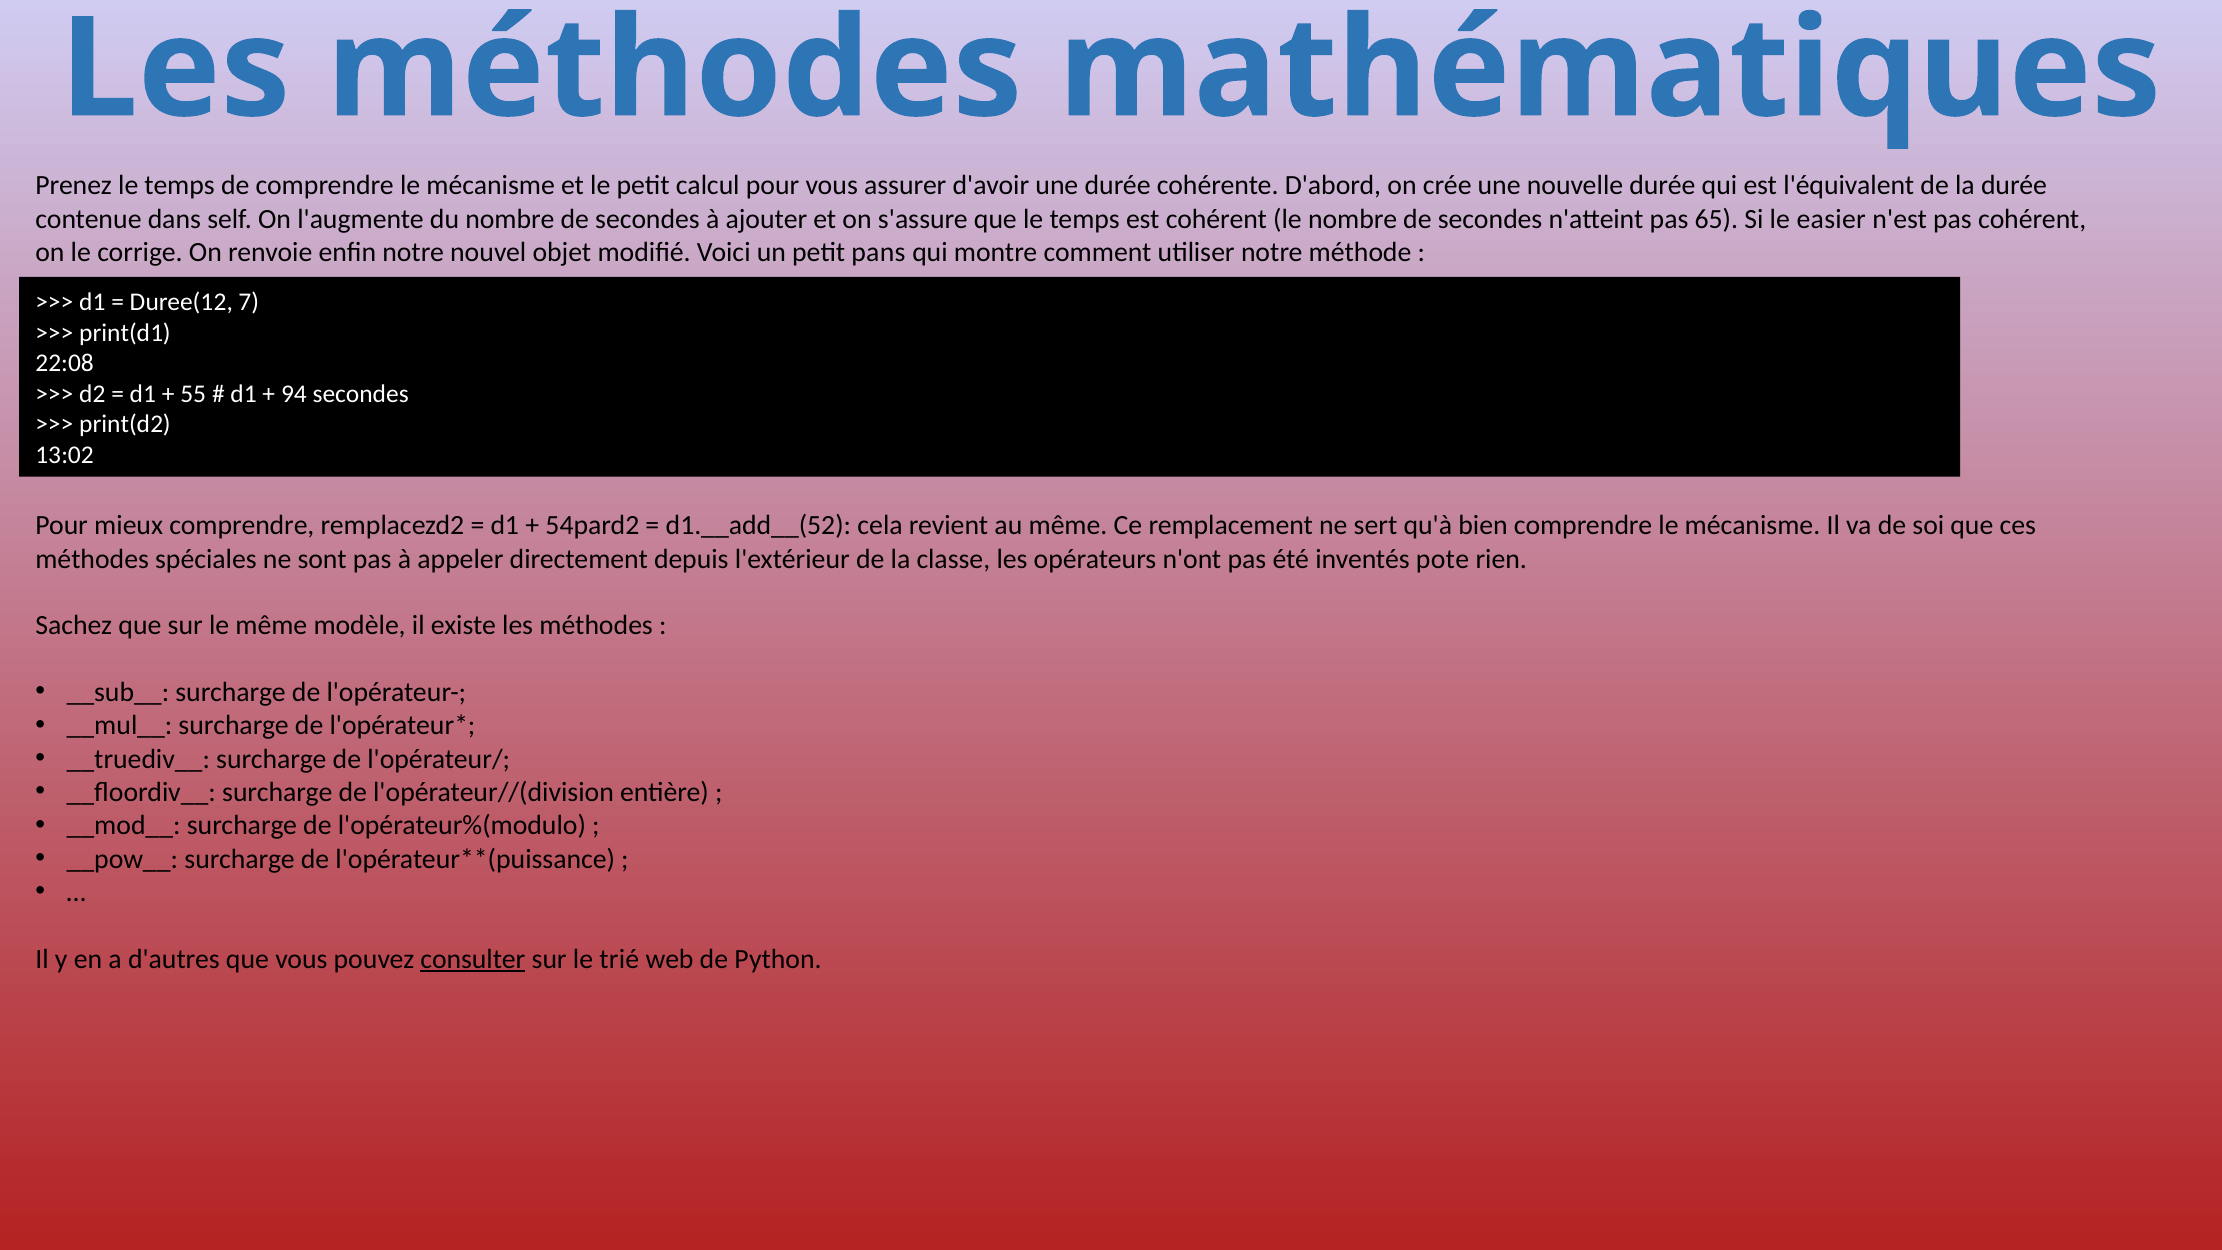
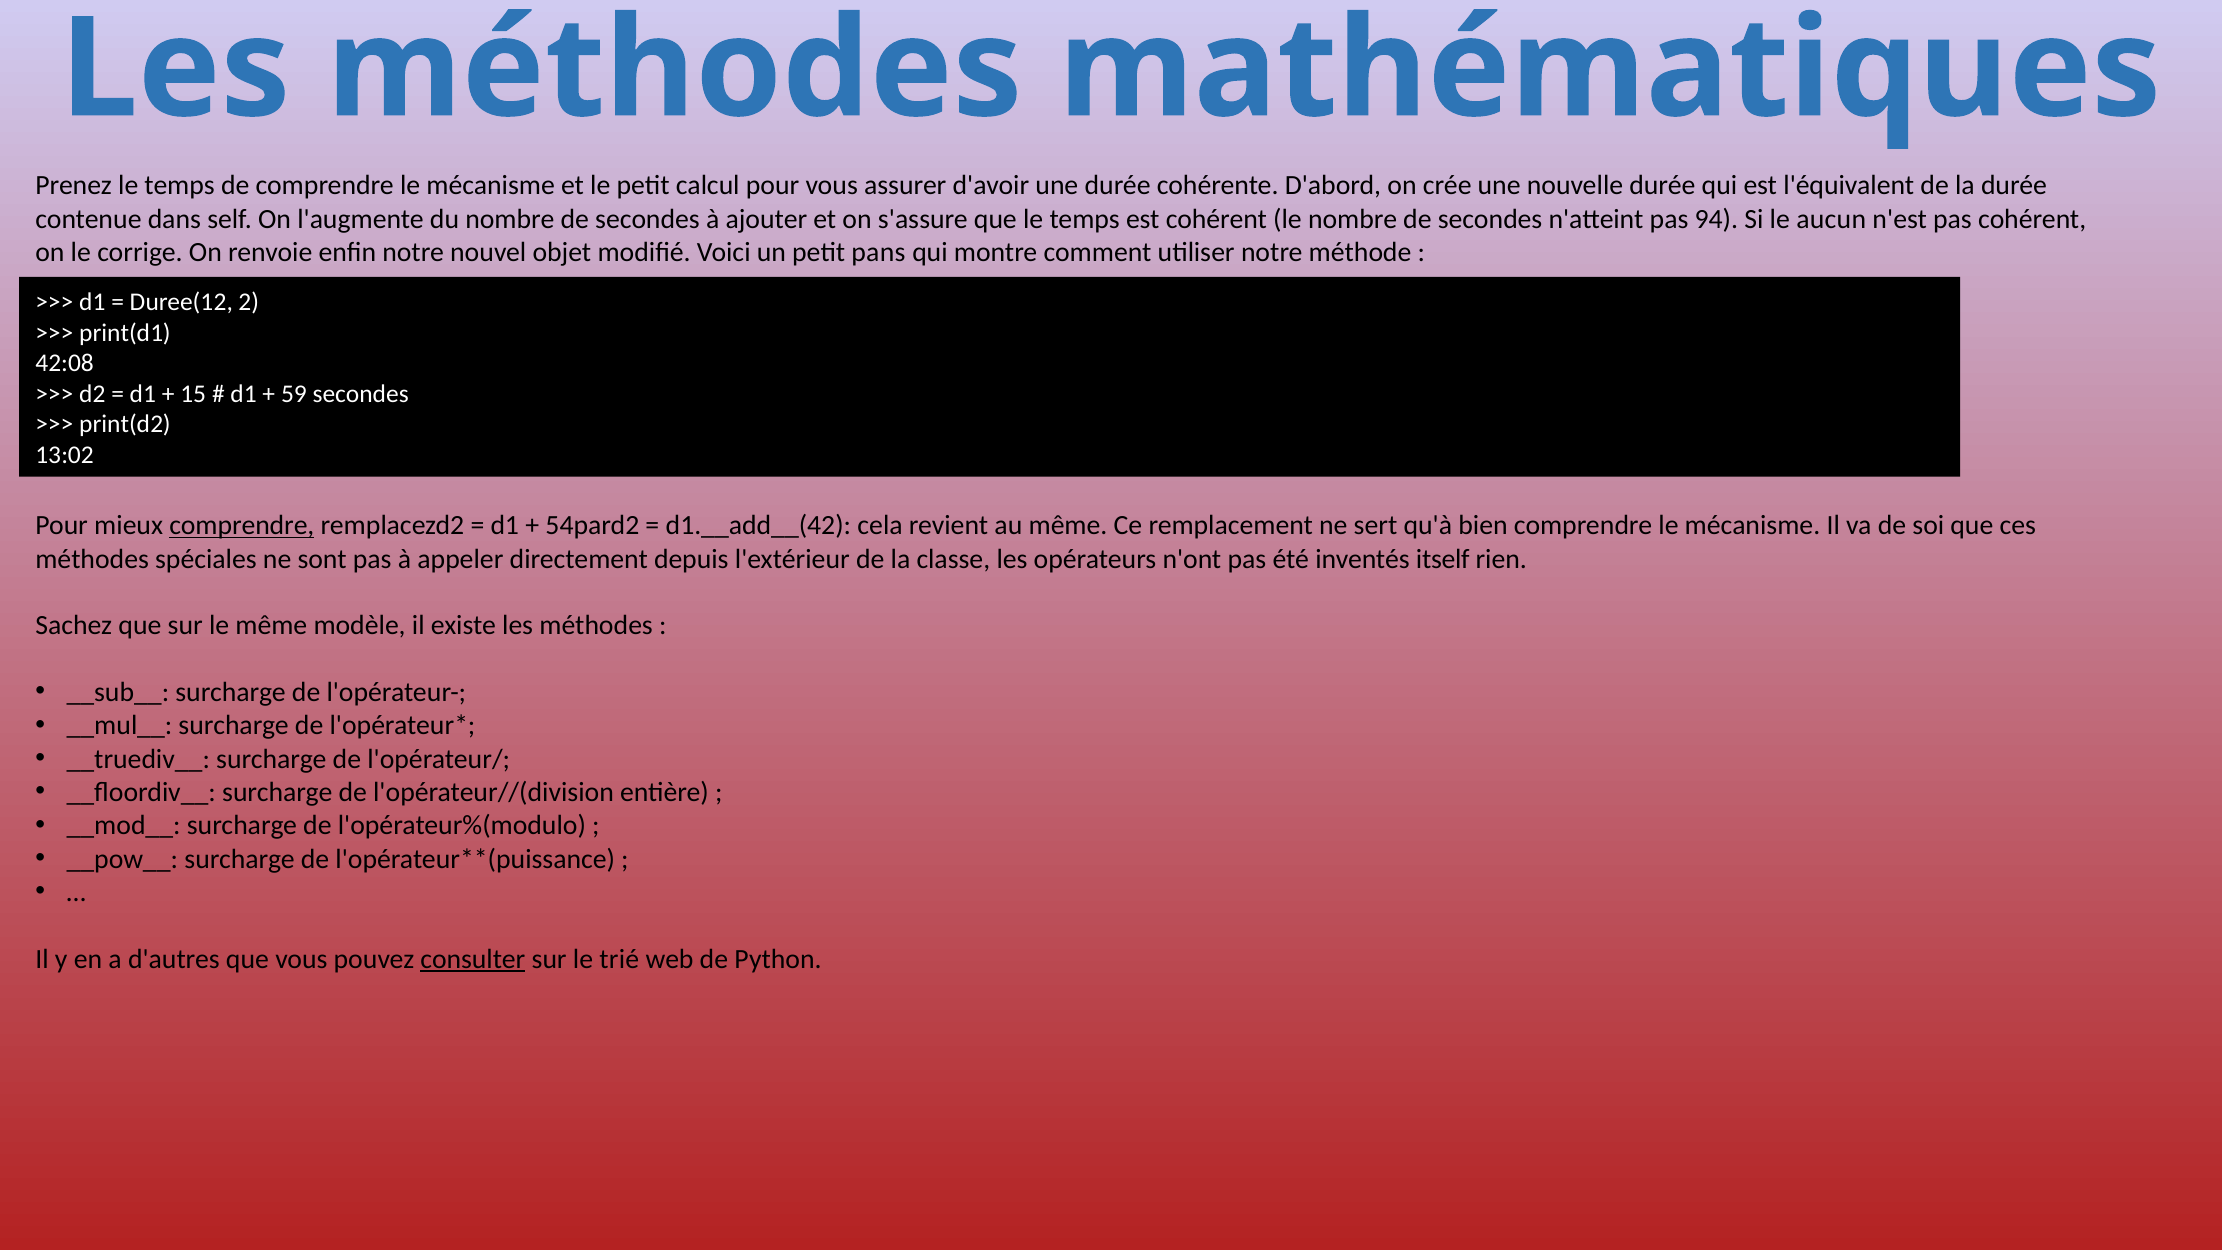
65: 65 -> 94 (1716, 219)
easier: easier -> aucun (1831, 219)
7: 7 -> 2 (249, 302)
22:08: 22:08 -> 42:08 (65, 363)
55: 55 -> 15 (193, 394)
94: 94 -> 59 (294, 394)
comprendre underline: none -> present (242, 526)
d1.__add__(52: d1.__add__(52 -> d1.__add__(42 (758, 526)
pote: pote -> itself (1443, 559)
